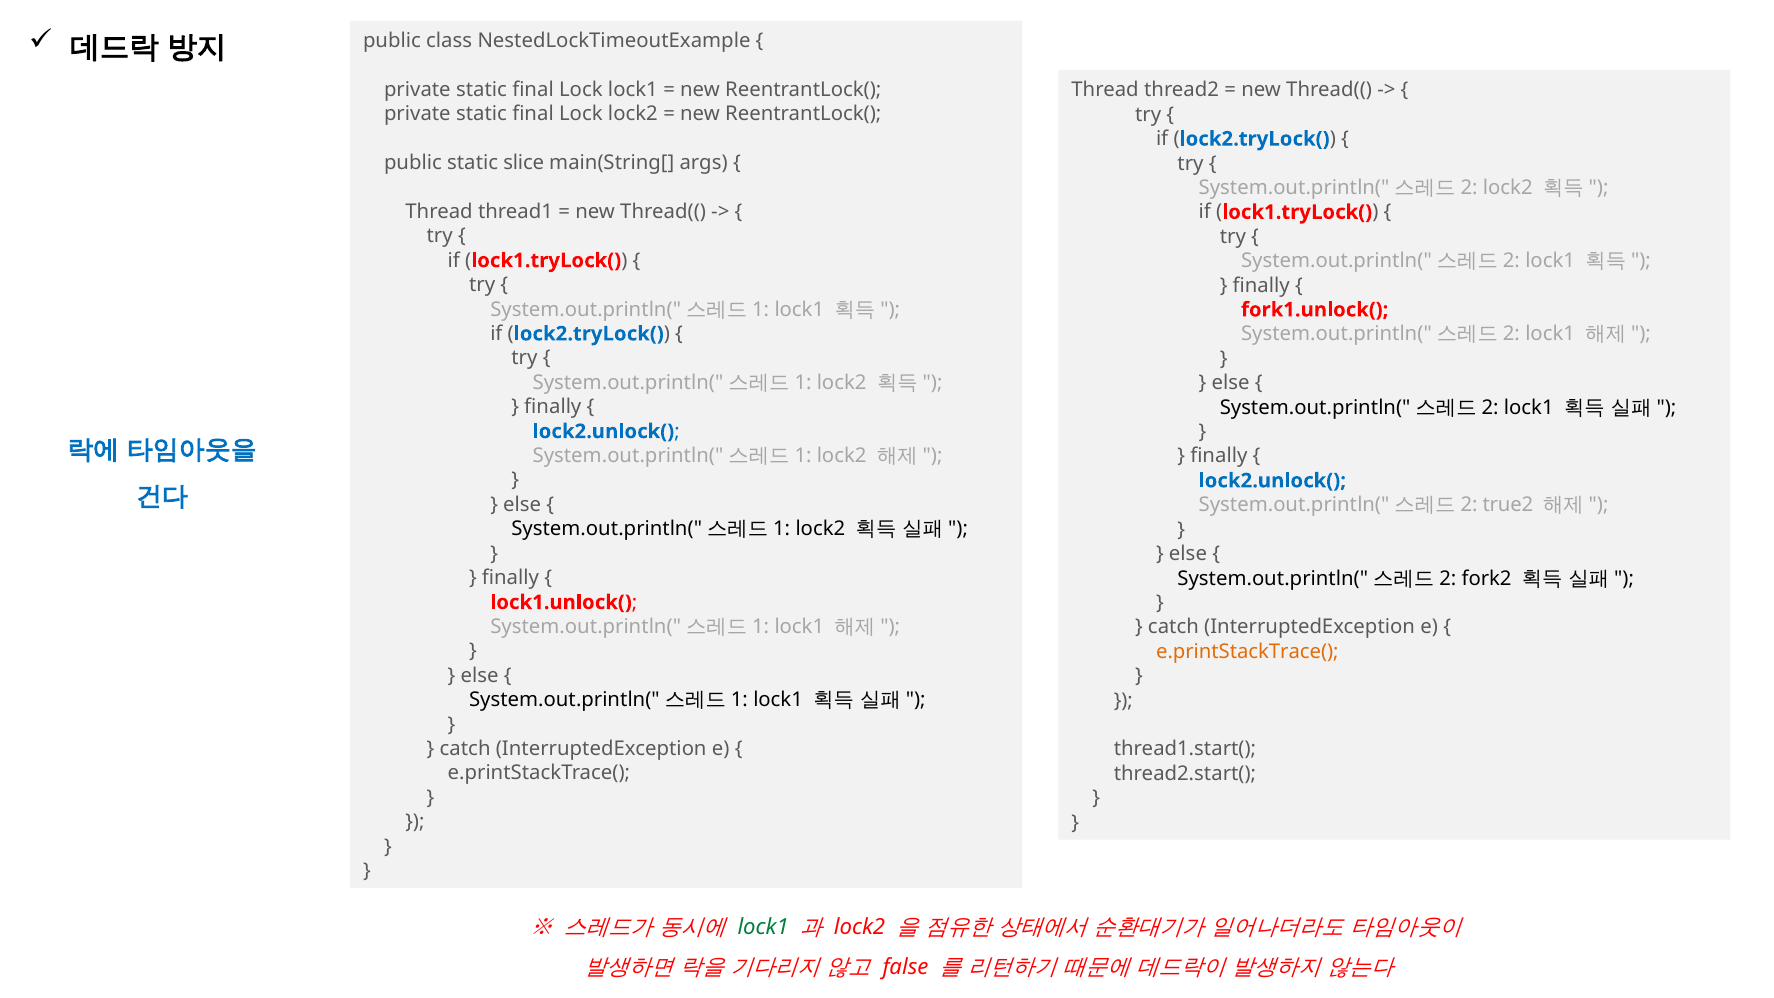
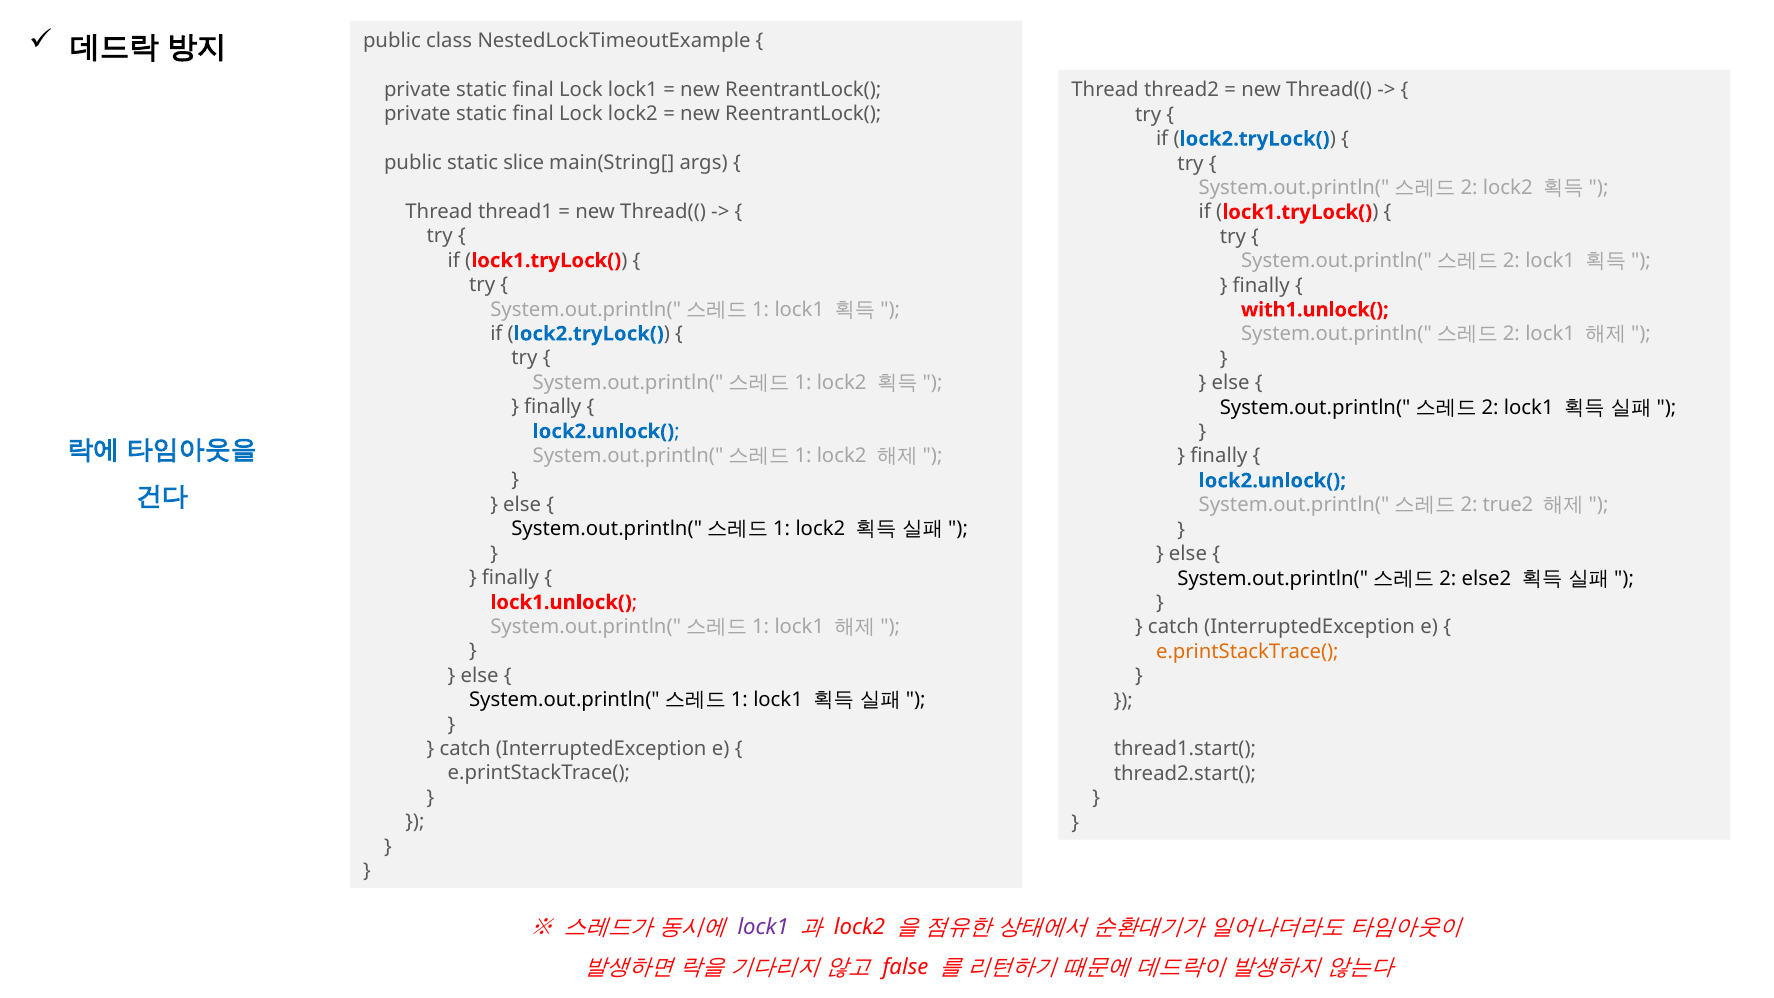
fork1.unlock(: fork1.unlock( -> with1.unlock( (1315, 310)
fork2: fork2 -> else2 (1486, 578)
lock1 colour: green -> purple (763, 927)
